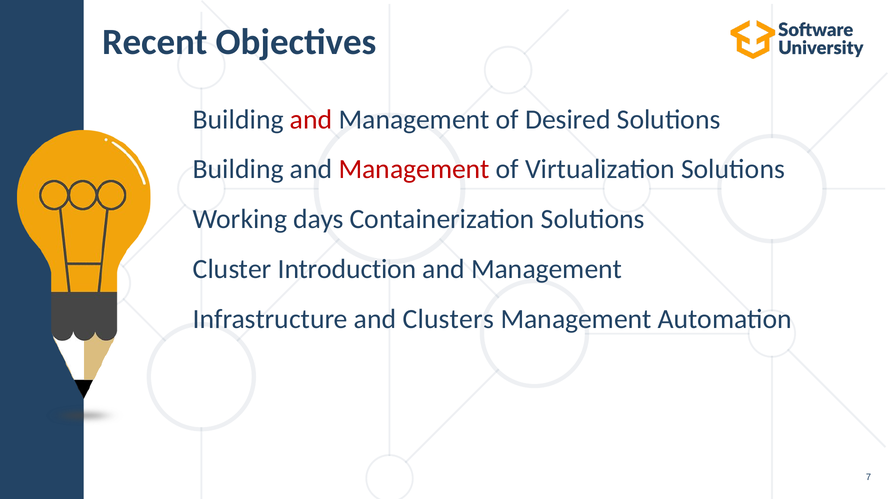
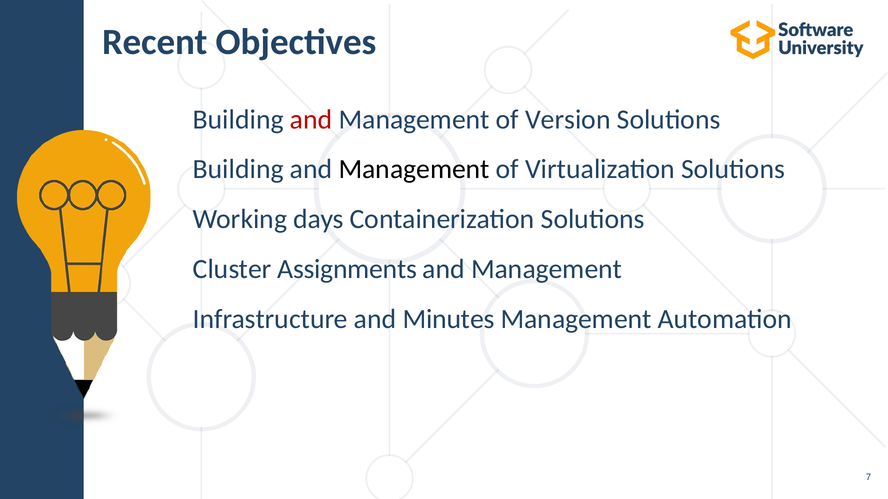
Desired: Desired -> Version (568, 120)
Management colour: red -> black (414, 170)
Introduction: Introduction -> Assignments (347, 269)
Clusters: Clusters -> Minutes (449, 319)
